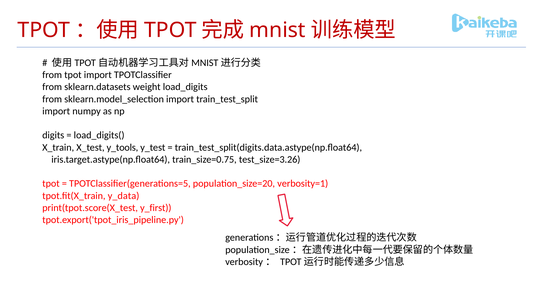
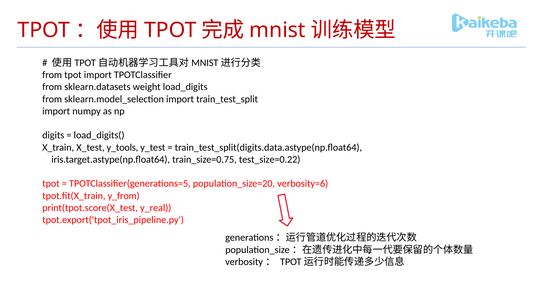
test_size=3.26: test_size=3.26 -> test_size=0.22 (270, 159)
verbosity=1: verbosity=1 -> verbosity=6 (303, 184)
y_data: y_data -> y_from (124, 196)
y_first: y_first -> y_real (156, 208)
